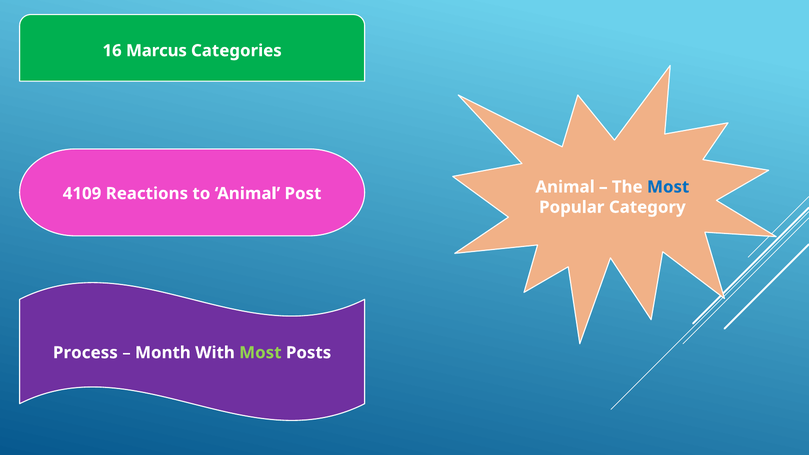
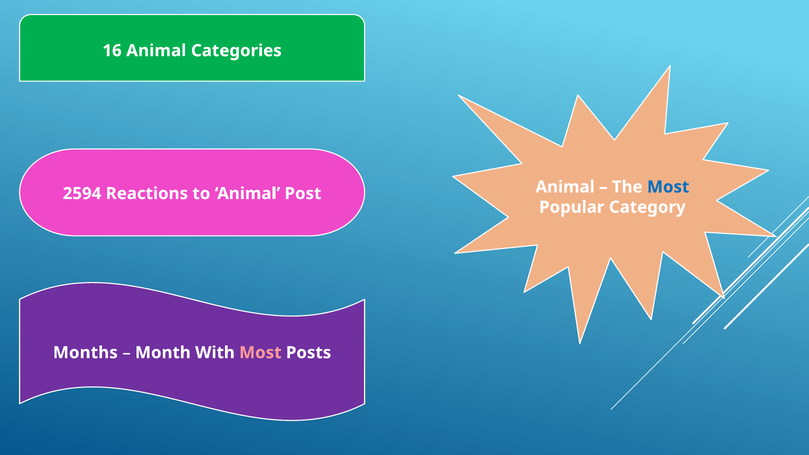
16 Marcus: Marcus -> Animal (156, 51)
4109: 4109 -> 2594 (82, 194)
Process: Process -> Months (85, 353)
Most colour: light green -> pink (260, 353)
